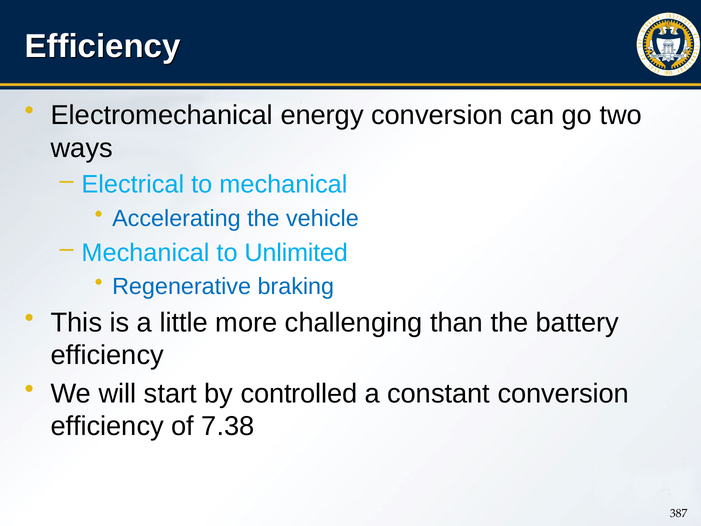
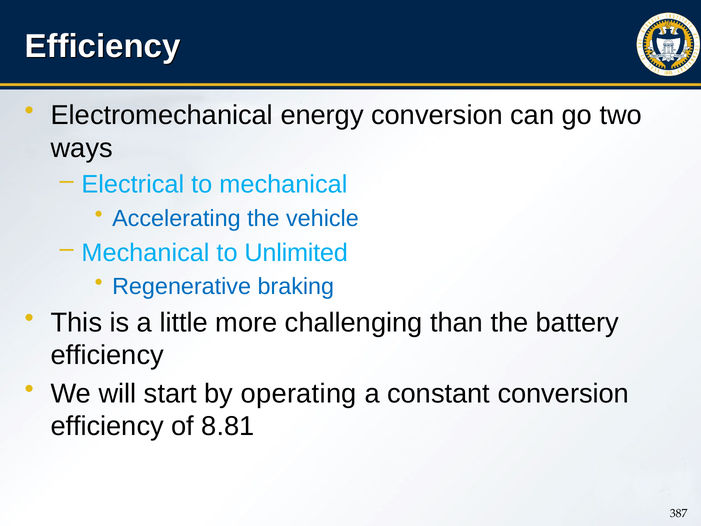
controlled: controlled -> operating (299, 393)
7.38: 7.38 -> 8.81 (228, 426)
